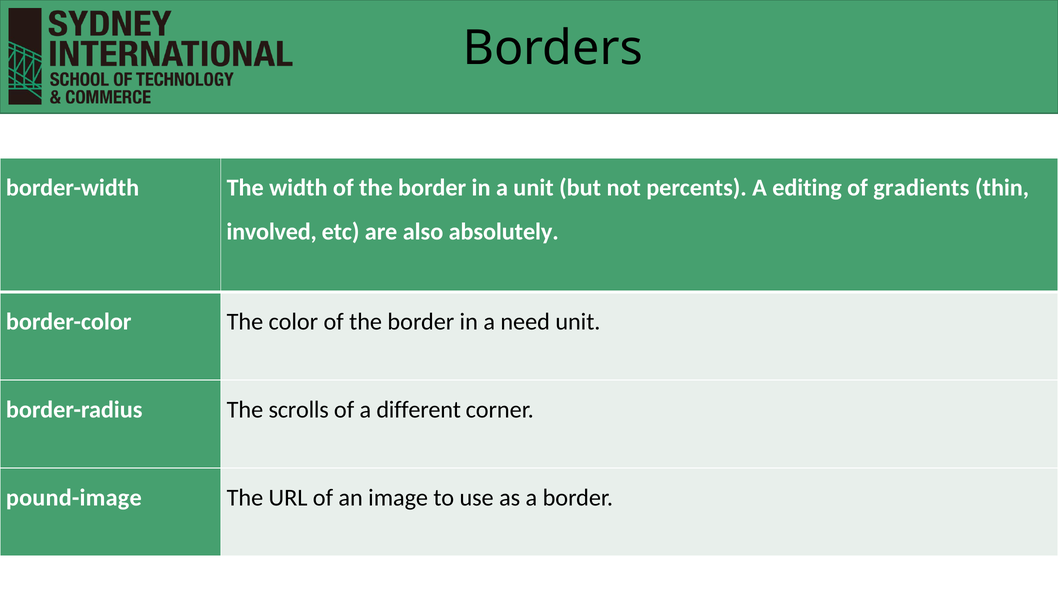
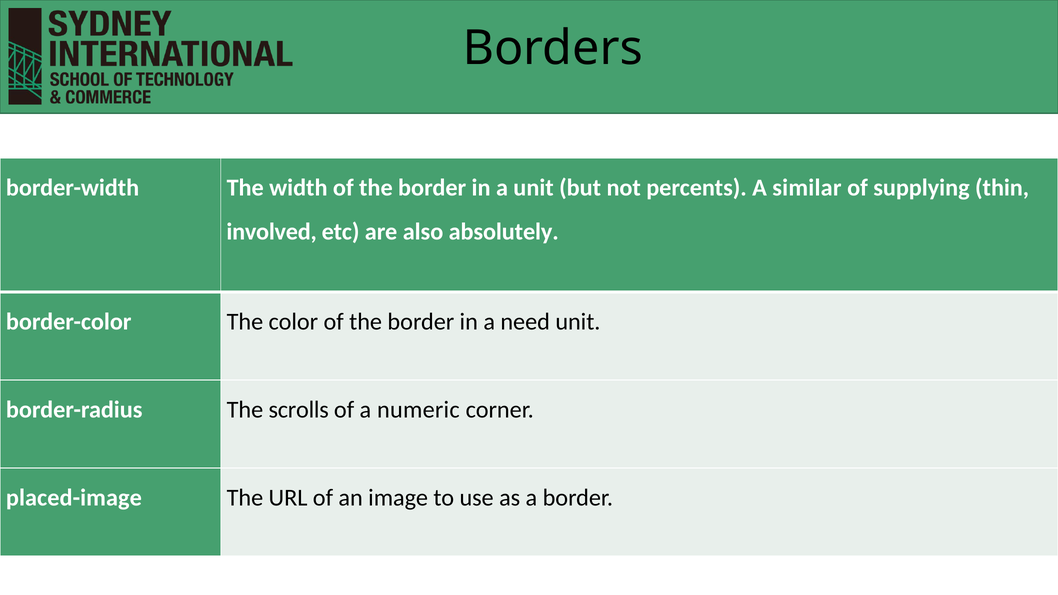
editing: editing -> similar (807, 188)
gradients: gradients -> supplying (921, 188)
different: different -> numeric (418, 410)
pound-image: pound-image -> placed-image (74, 498)
